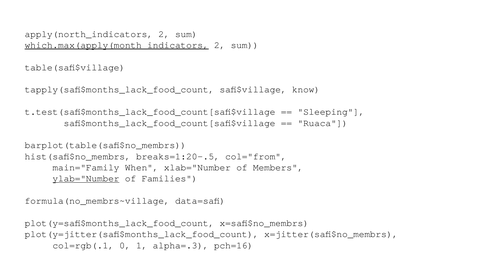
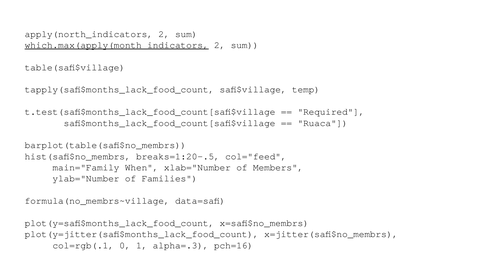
know: know -> temp (306, 90)
Sleeping: Sleeping -> Required (331, 112)
col="from: col="from -> col="feed (256, 157)
ylab="Number underline: present -> none (86, 179)
